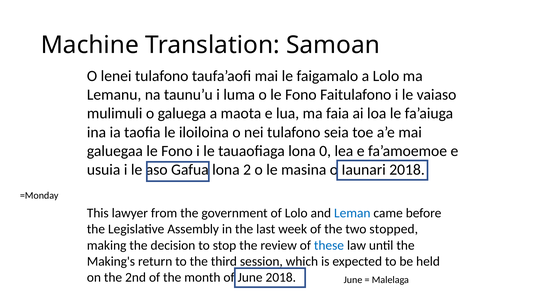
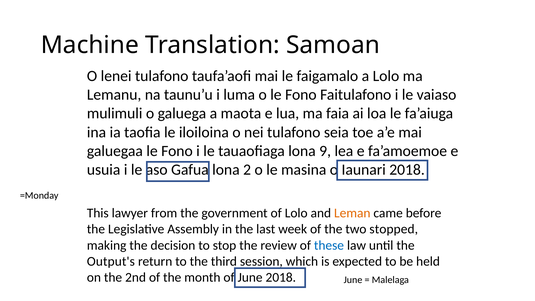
0: 0 -> 9 (325, 151)
Leman colour: blue -> orange (352, 213)
Making's: Making's -> Output's (111, 261)
